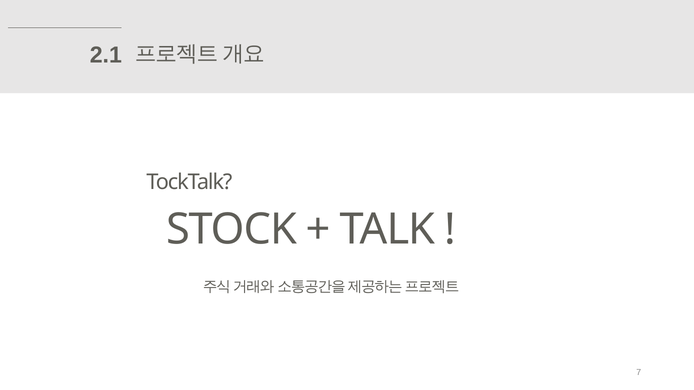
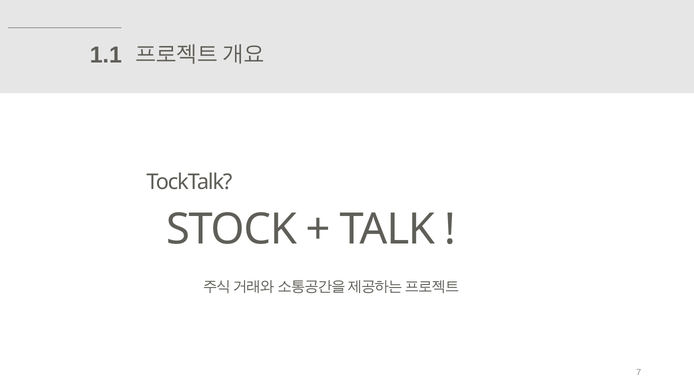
2.1: 2.1 -> 1.1 (106, 55)
